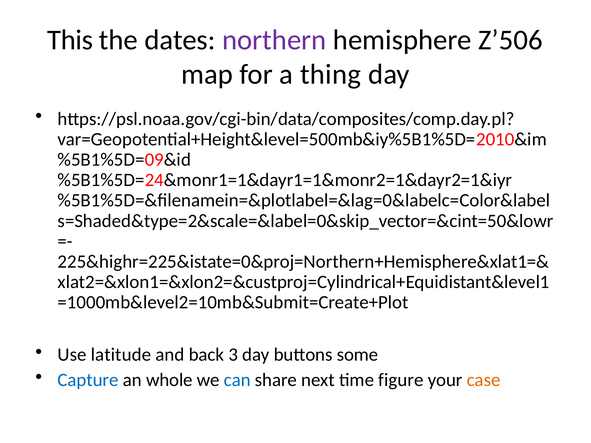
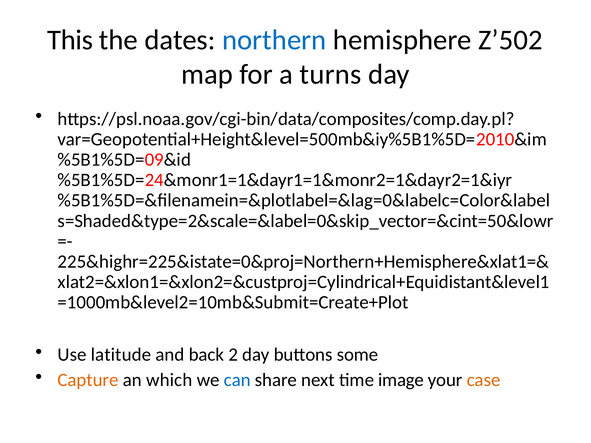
northern colour: purple -> blue (274, 40)
Z’506: Z’506 -> Z’502 (510, 40)
thing: thing -> turns (331, 74)
3: 3 -> 2 (233, 355)
Capture colour: blue -> orange (88, 380)
whole: whole -> which (169, 380)
figure: figure -> image (401, 380)
